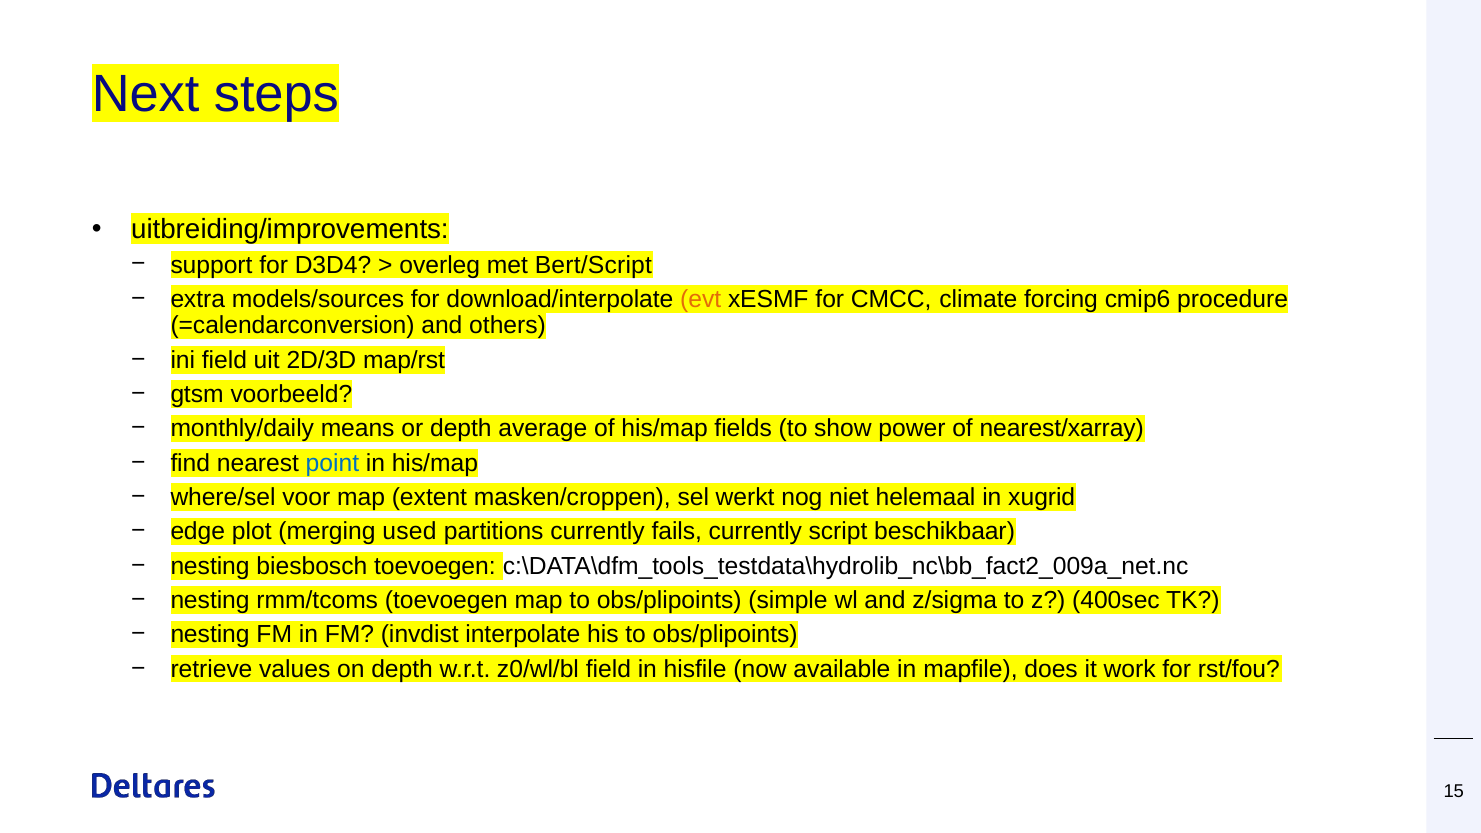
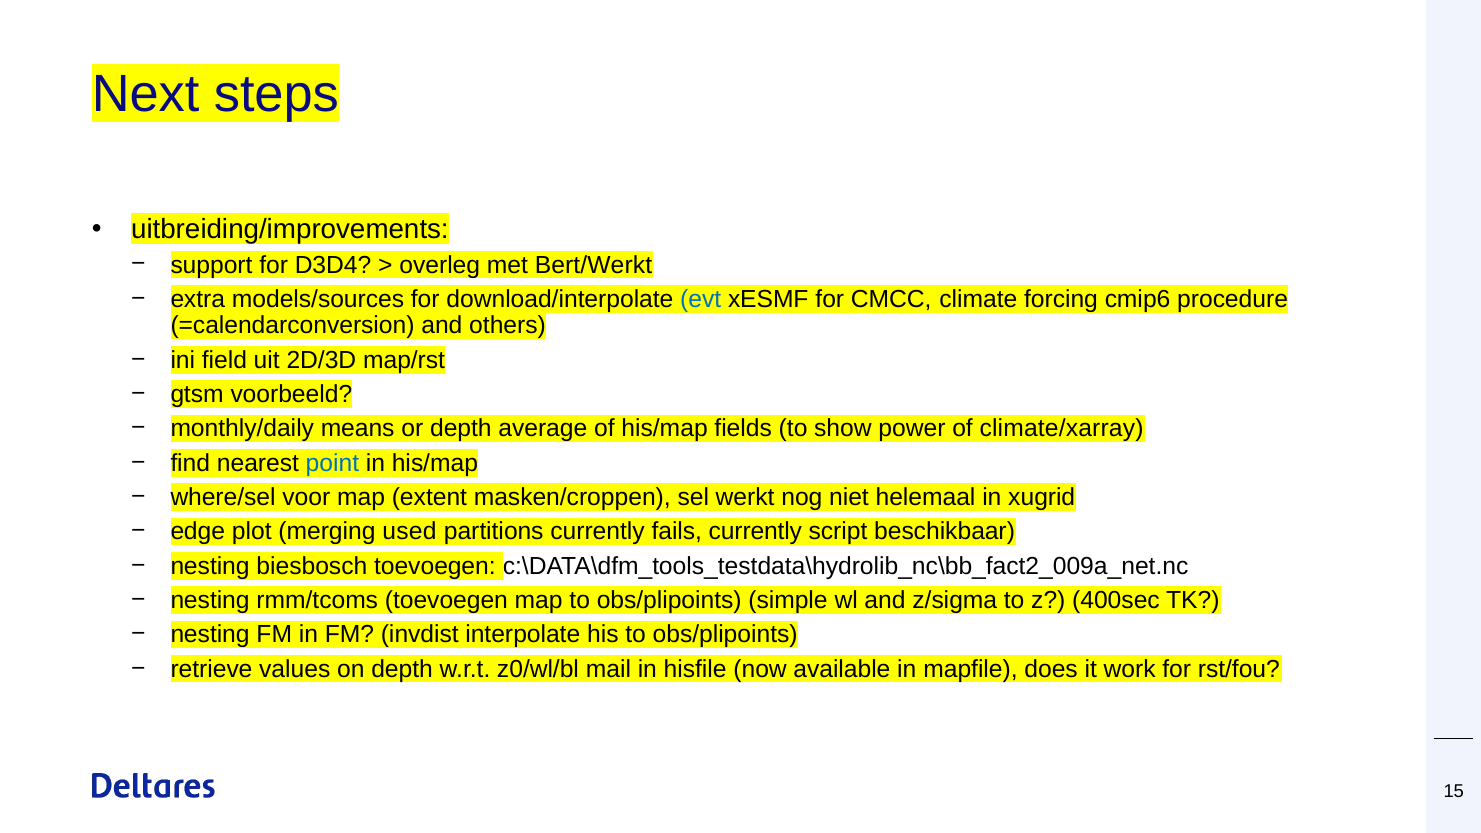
Bert/Script: Bert/Script -> Bert/Werkt (593, 265)
evt colour: orange -> blue (701, 299)
nearest/xarray: nearest/xarray -> climate/xarray (1062, 429)
z0/wl/bl field: field -> mail (608, 669)
